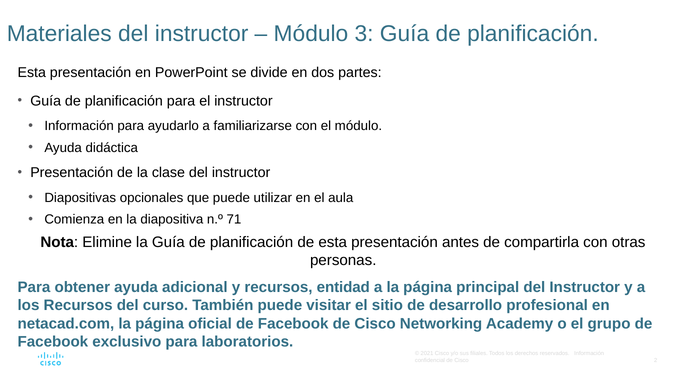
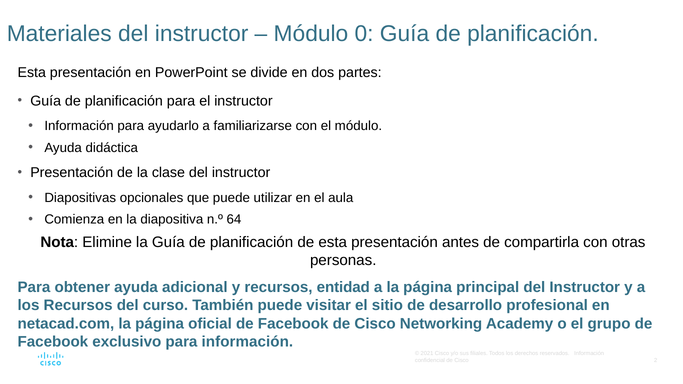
3: 3 -> 0 (364, 34)
71: 71 -> 64 (234, 220)
para laboratorios: laboratorios -> información (247, 342)
